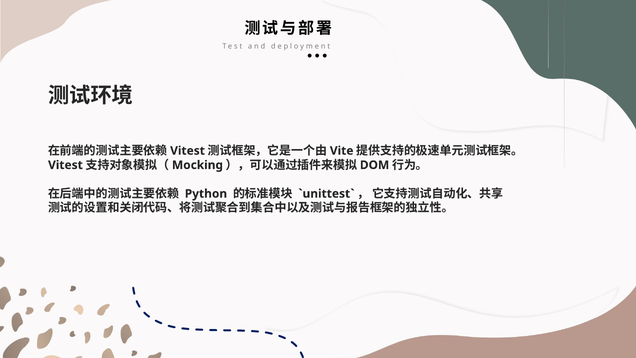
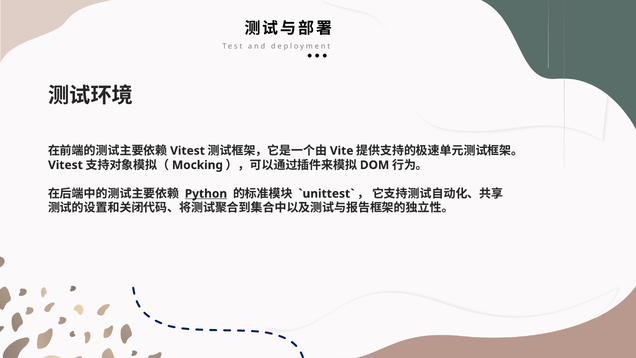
Python underline: none -> present (206, 194)
